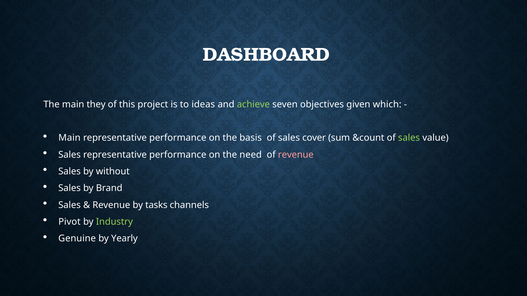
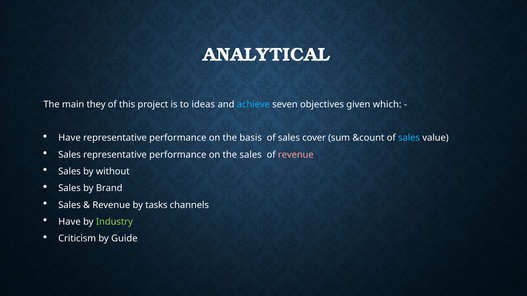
DASHBOARD: DASHBOARD -> ANALYTICAL (266, 55)
achieve colour: light green -> light blue (253, 104)
Main: Main -> Have (69, 138)
sales colour: light green -> light blue (409, 138)
the need: need -> sales (251, 155)
Pivot: Pivot -> Have (69, 222)
Genuine: Genuine -> Criticism (77, 239)
Yearly: Yearly -> Guide (124, 239)
